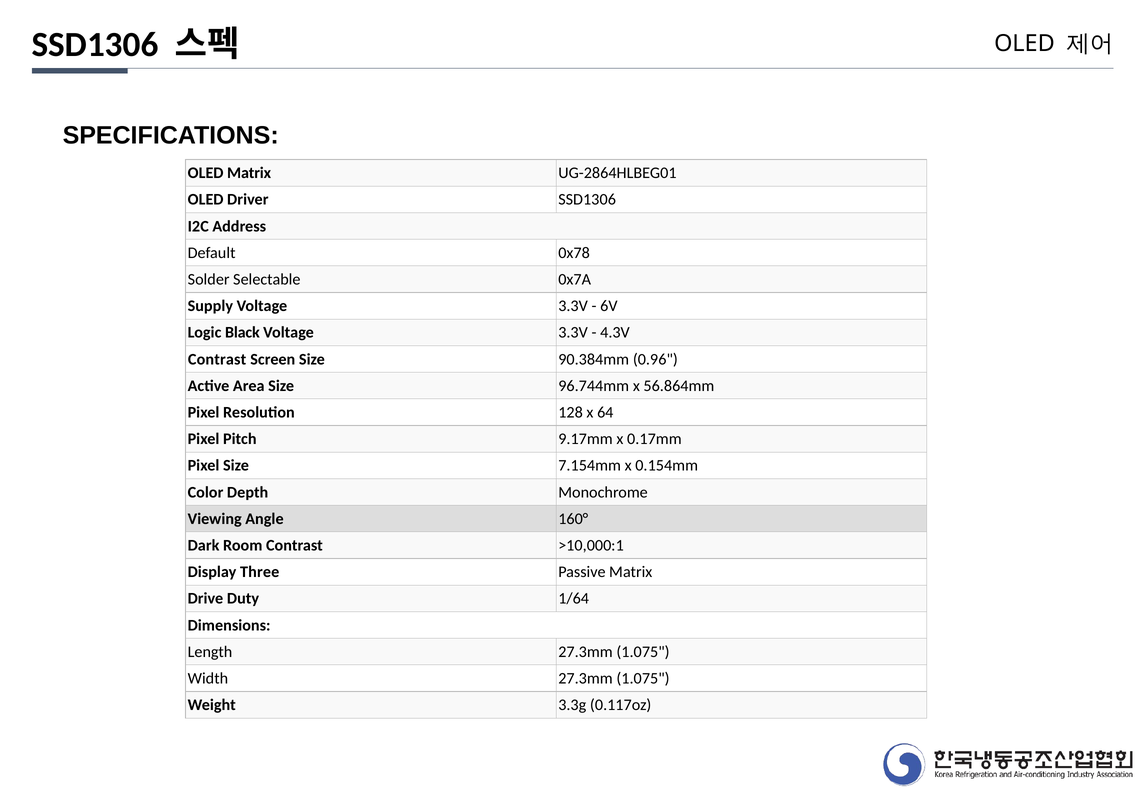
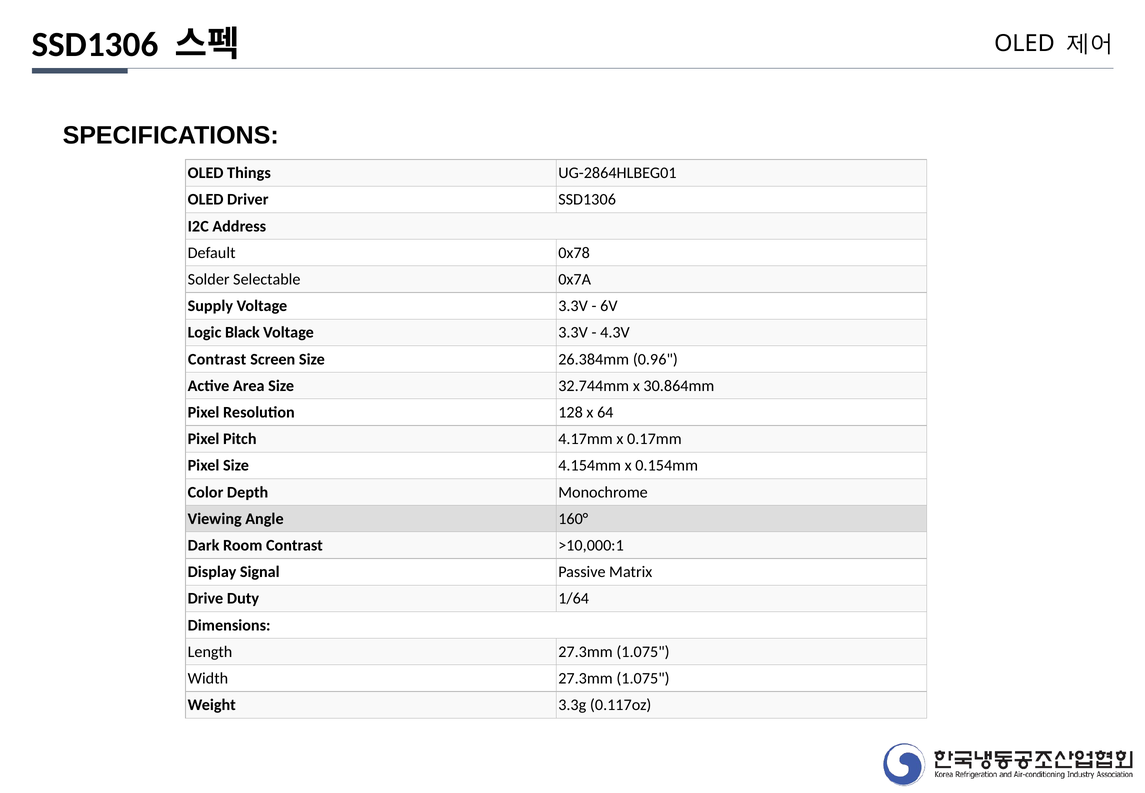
OLED Matrix: Matrix -> Things (249, 173)
90.384mm: 90.384mm -> 26.384mm (594, 359)
96.744mm: 96.744mm -> 32.744mm (594, 386)
56.864mm: 56.864mm -> 30.864mm (679, 386)
9.17mm: 9.17mm -> 4.17mm (585, 439)
7.154mm: 7.154mm -> 4.154mm (590, 465)
Three: Three -> Signal (260, 572)
